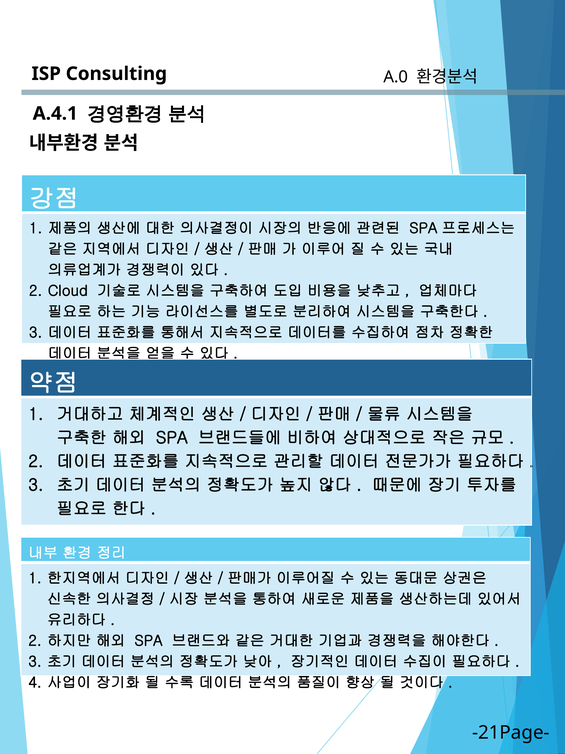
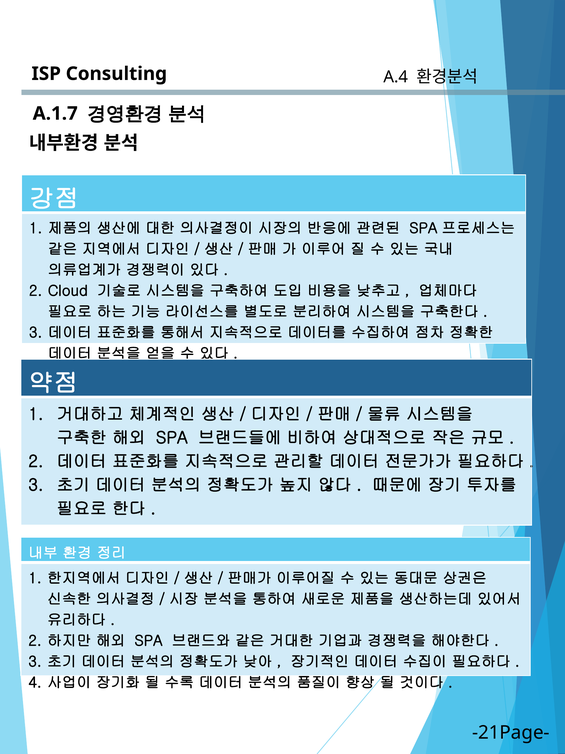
A.0: A.0 -> A.4 (396, 77)
A.4.1: A.4.1 -> A.1.7 (55, 113)
